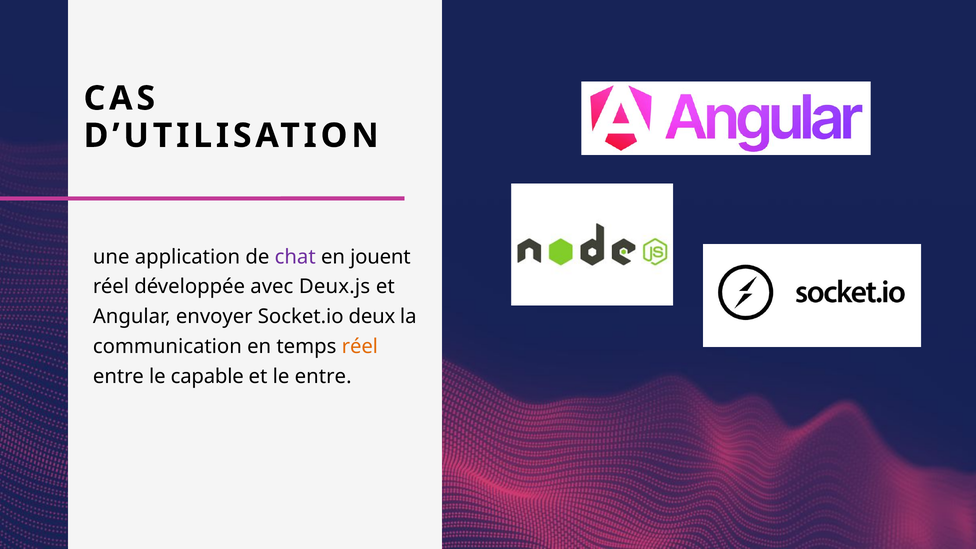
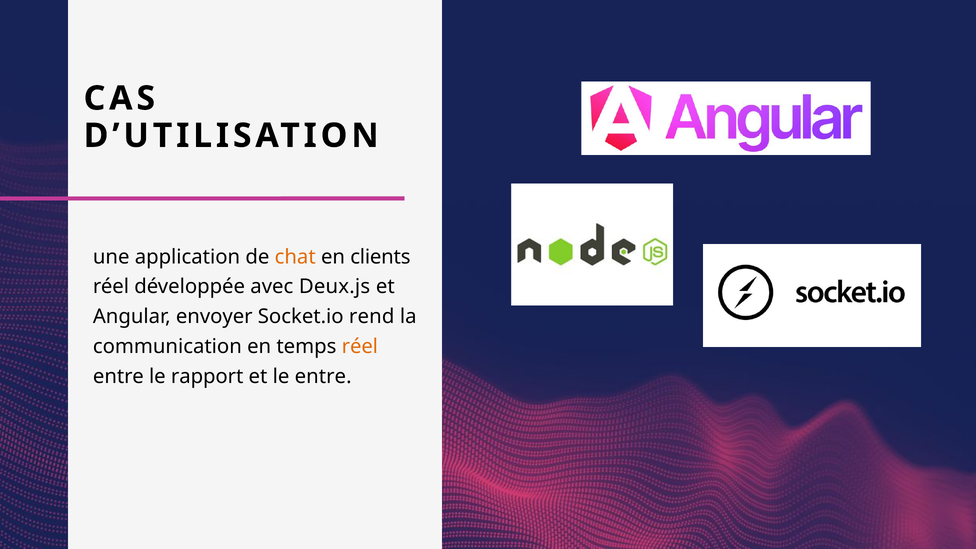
chat colour: purple -> orange (295, 257)
jouent: jouent -> clients (380, 257)
deux: deux -> rend (372, 317)
capable: capable -> rapport (207, 376)
